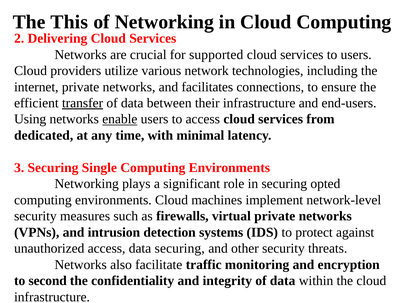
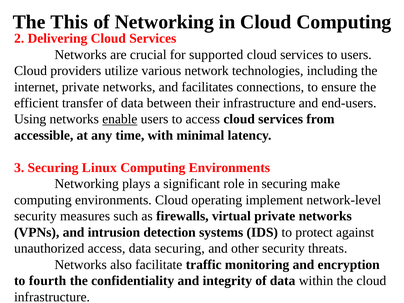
transfer underline: present -> none (83, 103)
dedicated: dedicated -> accessible (44, 135)
Single: Single -> Linux (99, 168)
opted: opted -> make (325, 184)
machines: machines -> operating (217, 200)
second: second -> fourth (48, 281)
